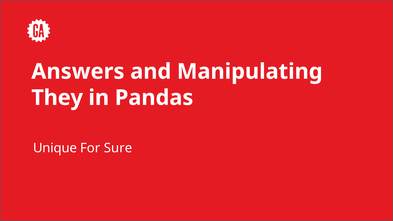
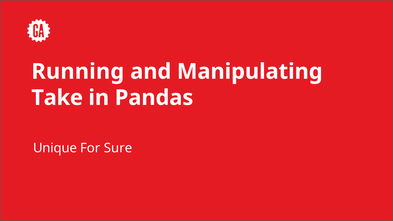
Answers: Answers -> Running (78, 72)
They: They -> Take (57, 98)
